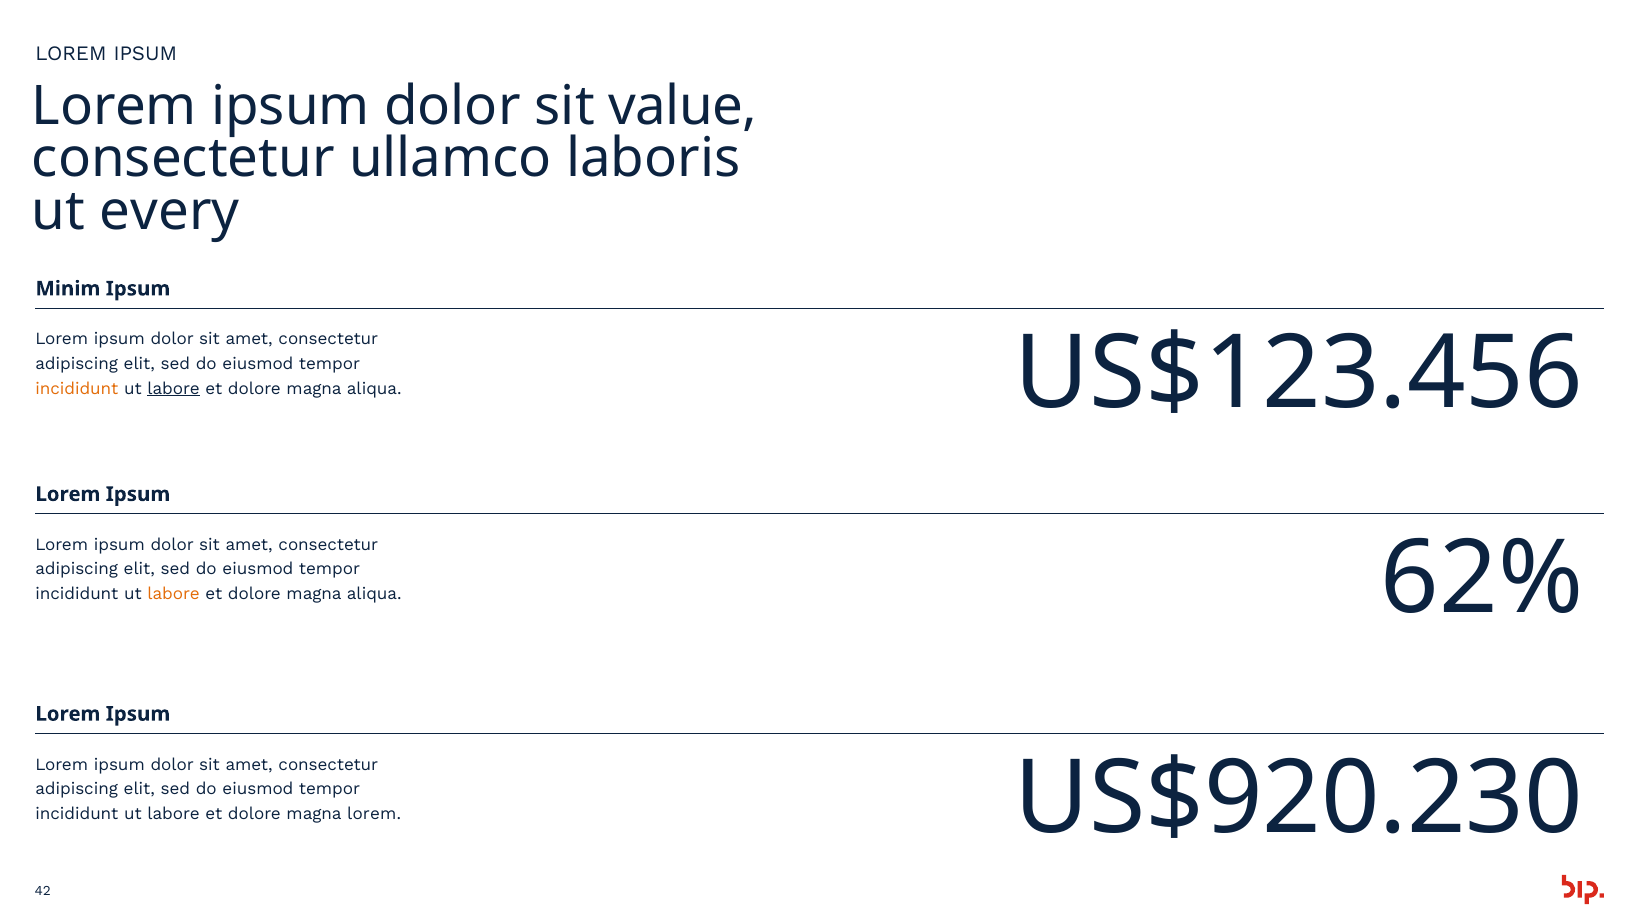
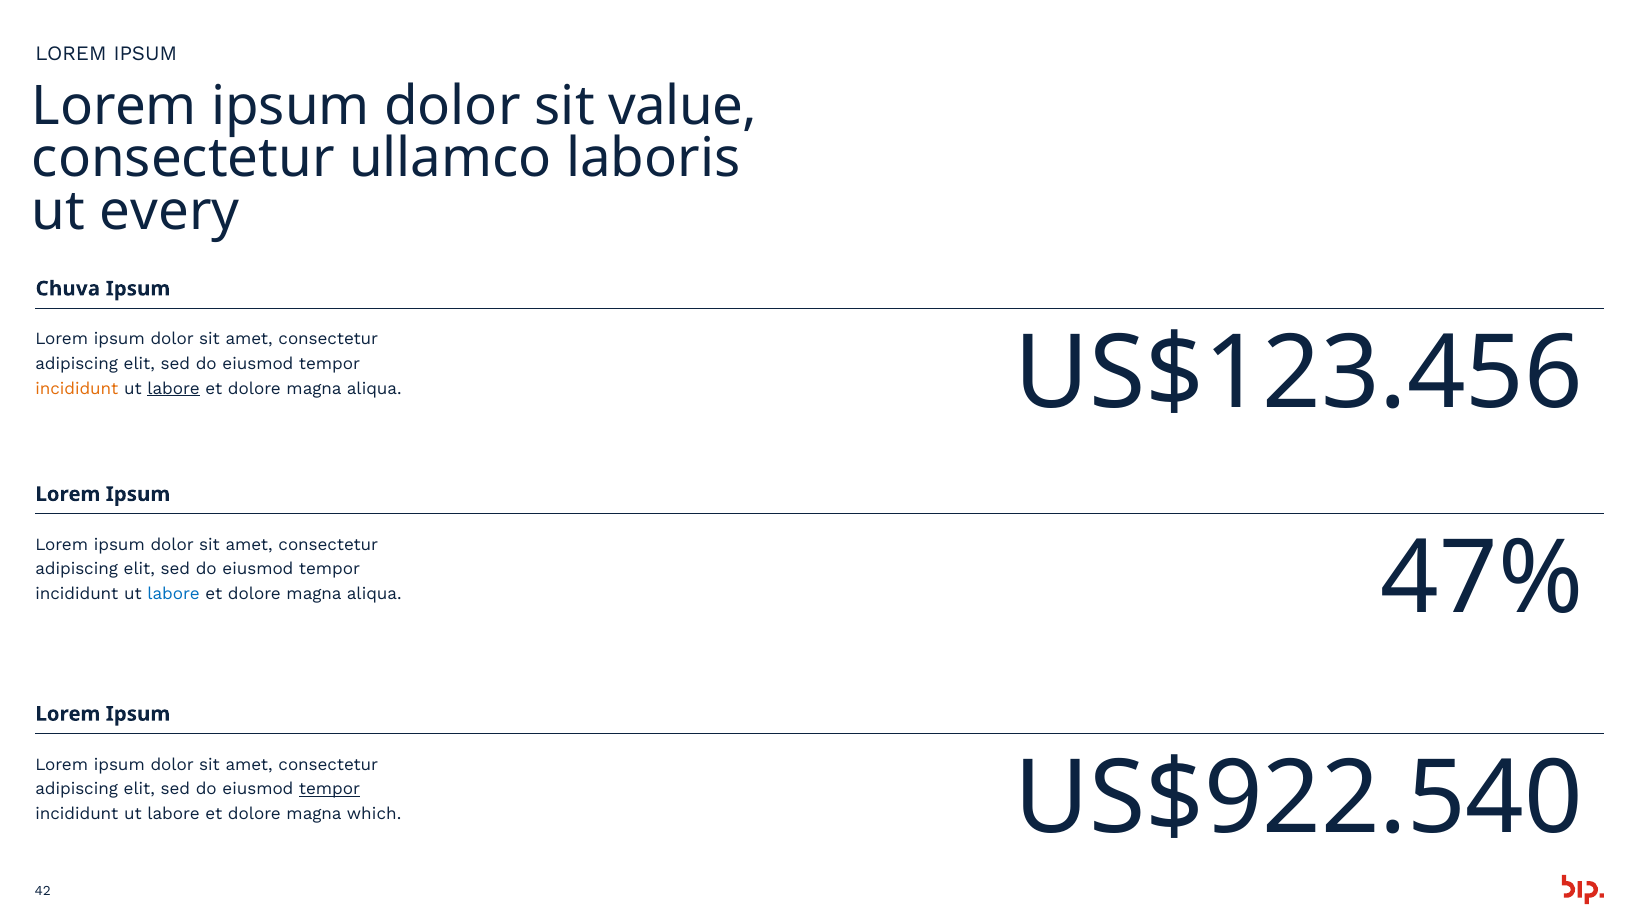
Minim: Minim -> Chuva (68, 289)
62%: 62% -> 47% (1482, 579)
labore colour: orange -> blue (174, 594)
US$920.230: US$920.230 -> US$922.540 (1299, 798)
tempor underline: none -> present (329, 789)
magna lorem: lorem -> which (374, 814)
